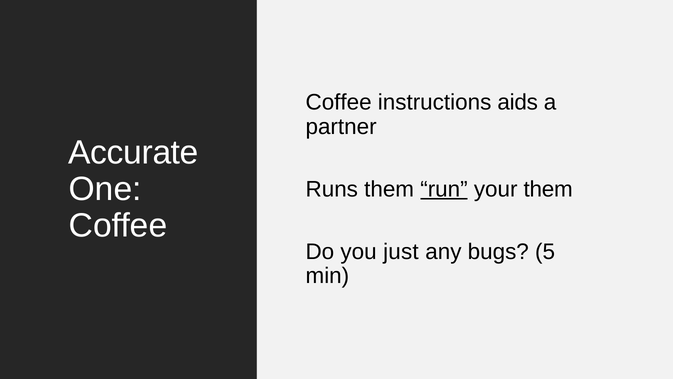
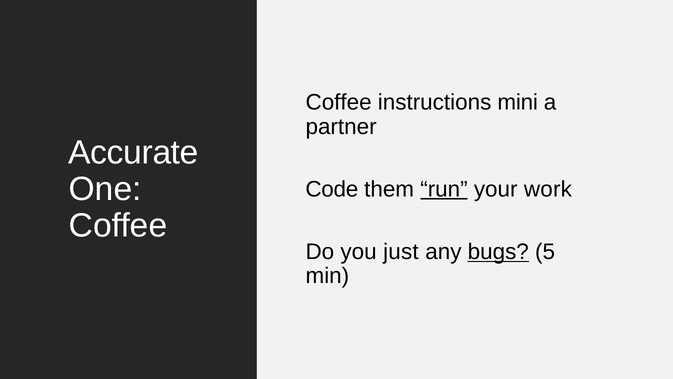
aids: aids -> mini (518, 102)
Runs: Runs -> Code (332, 189)
your them: them -> work (548, 189)
bugs underline: none -> present (498, 252)
